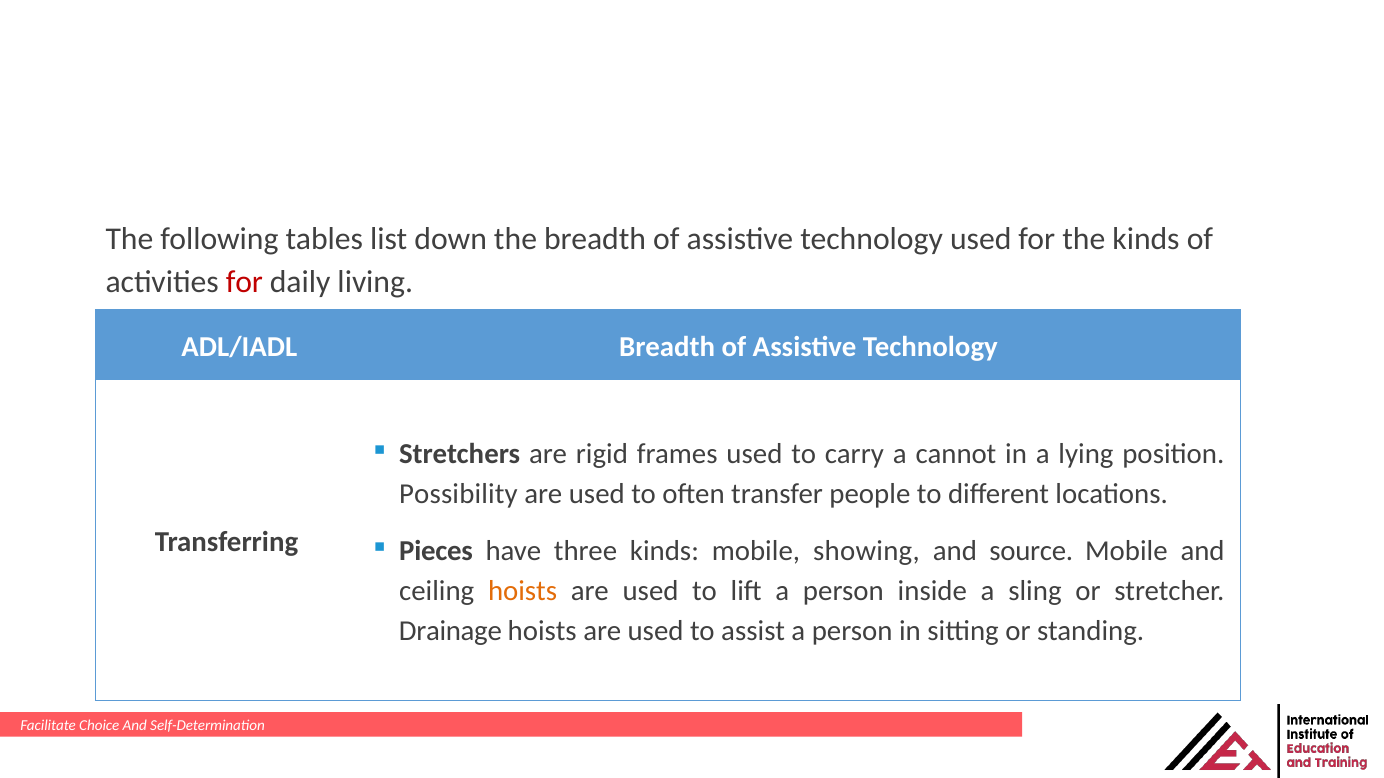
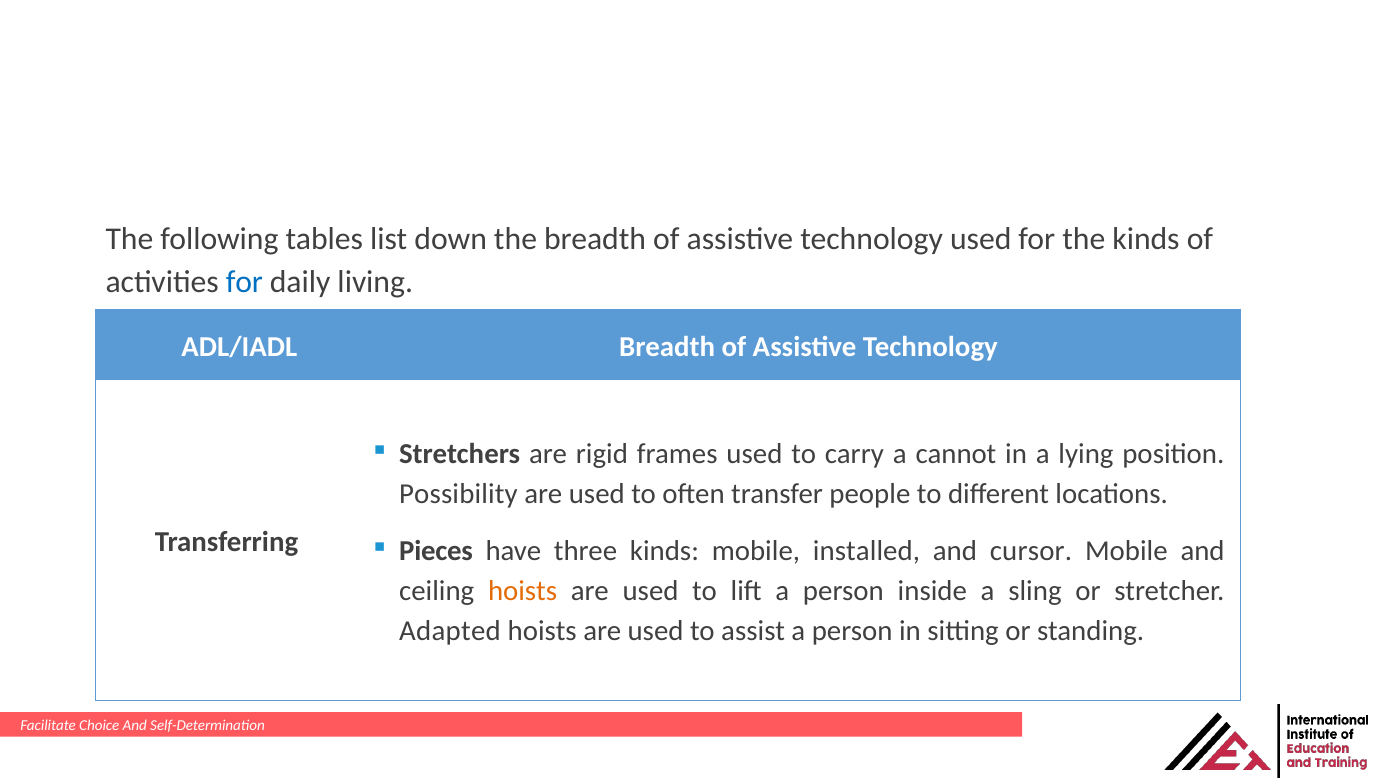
for colour: red -> blue (244, 282)
showing: showing -> installed (866, 551)
source: source -> cursor (1031, 551)
Drainage: Drainage -> Adapted (450, 631)
